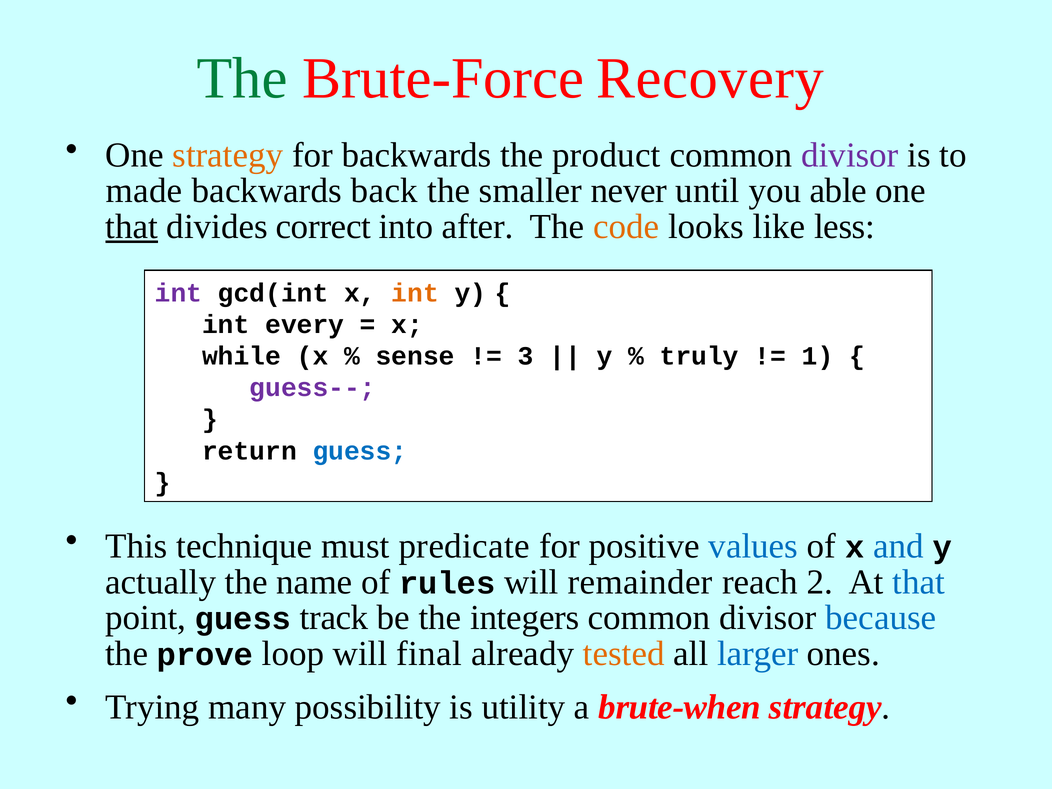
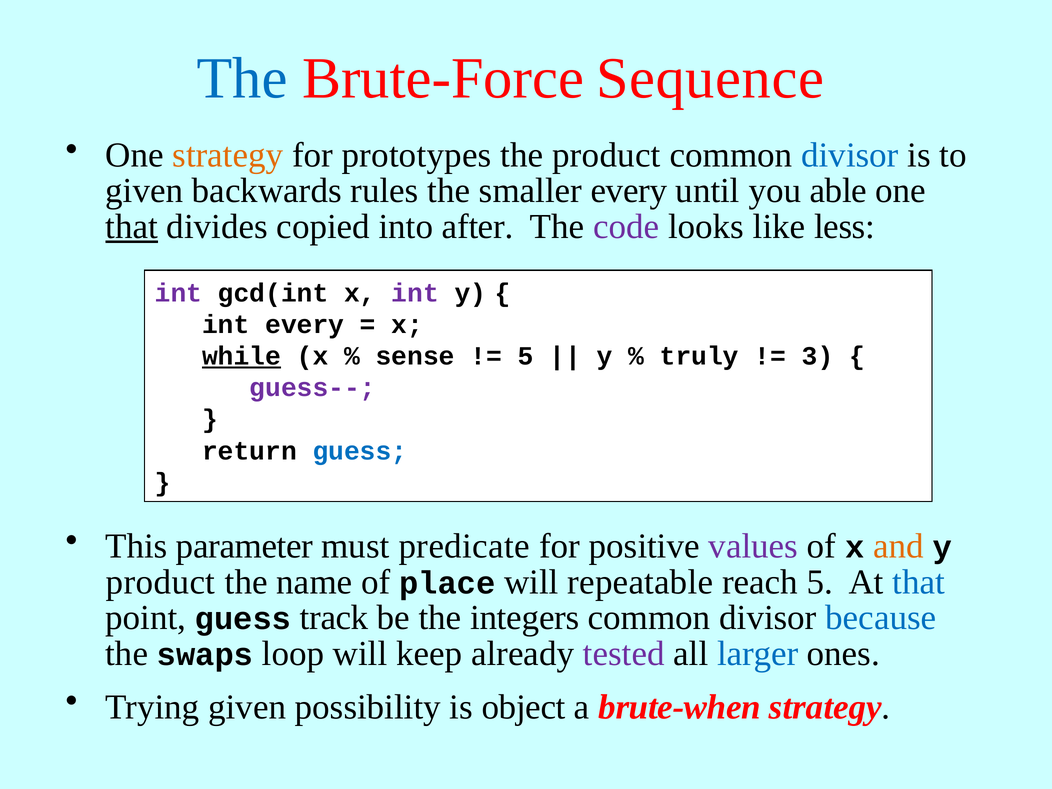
The colour: green -> blue (242, 79)
Recovery: Recovery -> Sequence (710, 79)
for backwards: backwards -> prototypes (417, 155)
divisor colour: purple -> blue (850, 155)
made: made -> given (144, 191)
back: back -> rules (385, 191)
smaller never: never -> every (629, 191)
correct: correct -> copied (323, 227)
code colour: orange -> purple (626, 227)
int colour: orange -> purple (415, 293)
while underline: none -> present (242, 356)
3: 3 -> 5 (526, 356)
1: 1 -> 3 (818, 356)
technique: technique -> parameter (245, 546)
values colour: blue -> purple (753, 546)
and colour: blue -> orange (899, 546)
actually: actually -> product (161, 582)
rules: rules -> place (447, 583)
remainder: remainder -> repeatable (640, 582)
reach 2: 2 -> 5 (820, 582)
prove: prove -> swaps (205, 655)
final: final -> keep (429, 654)
tested colour: orange -> purple (624, 654)
Trying many: many -> given (247, 707)
utility: utility -> object (524, 707)
